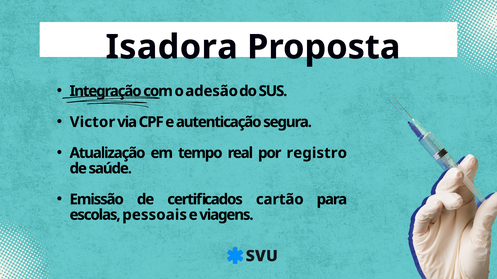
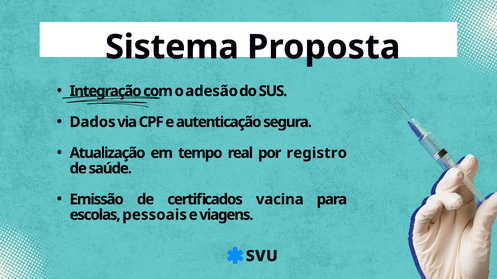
Isadora: Isadora -> Sistema (172, 47)
Victor: Victor -> Dados (93, 122)
cartão: cartão -> vacina (280, 200)
